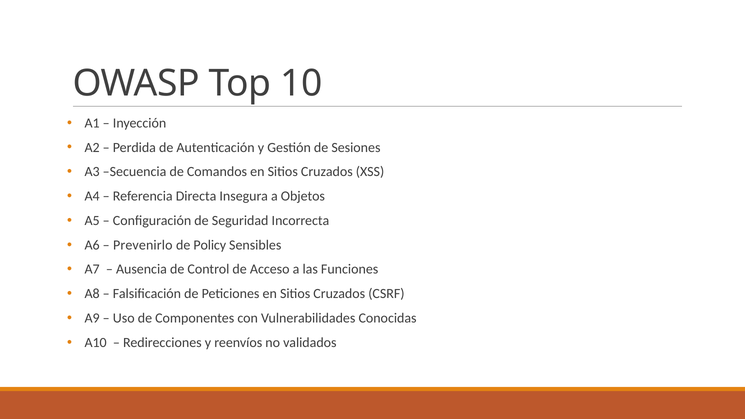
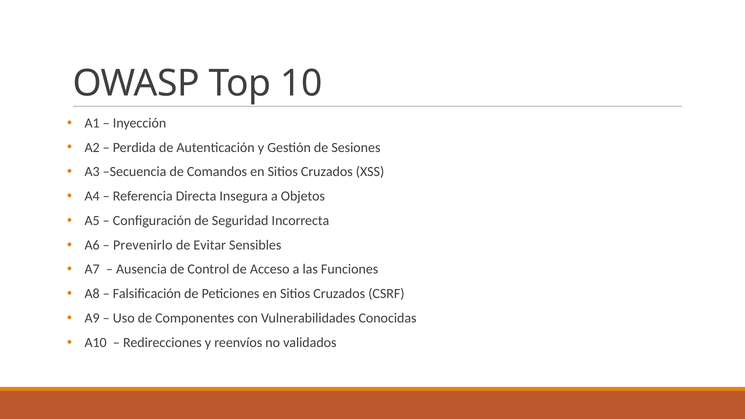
Policy: Policy -> Evitar (210, 245)
